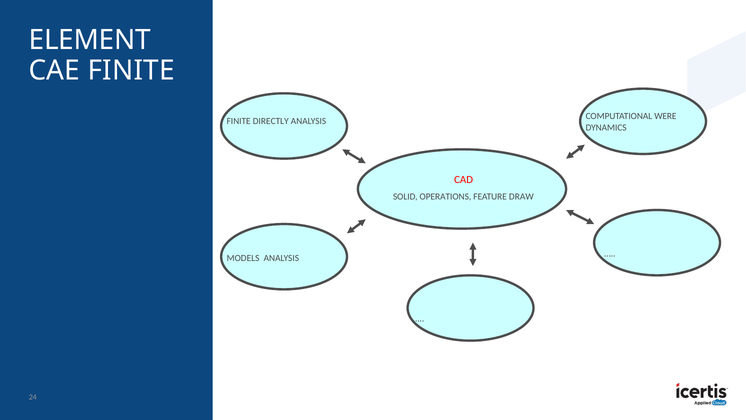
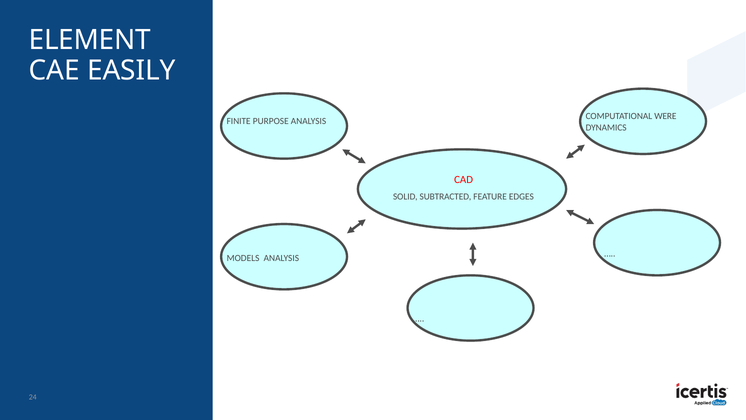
CAE FINITE: FINITE -> EASILY (131, 70)
DIRECTLY: DIRECTLY -> PURPOSE (271, 121)
OPERATIONS: OPERATIONS -> SUBTRACTED (445, 196)
DRAW: DRAW -> EDGES (521, 196)
